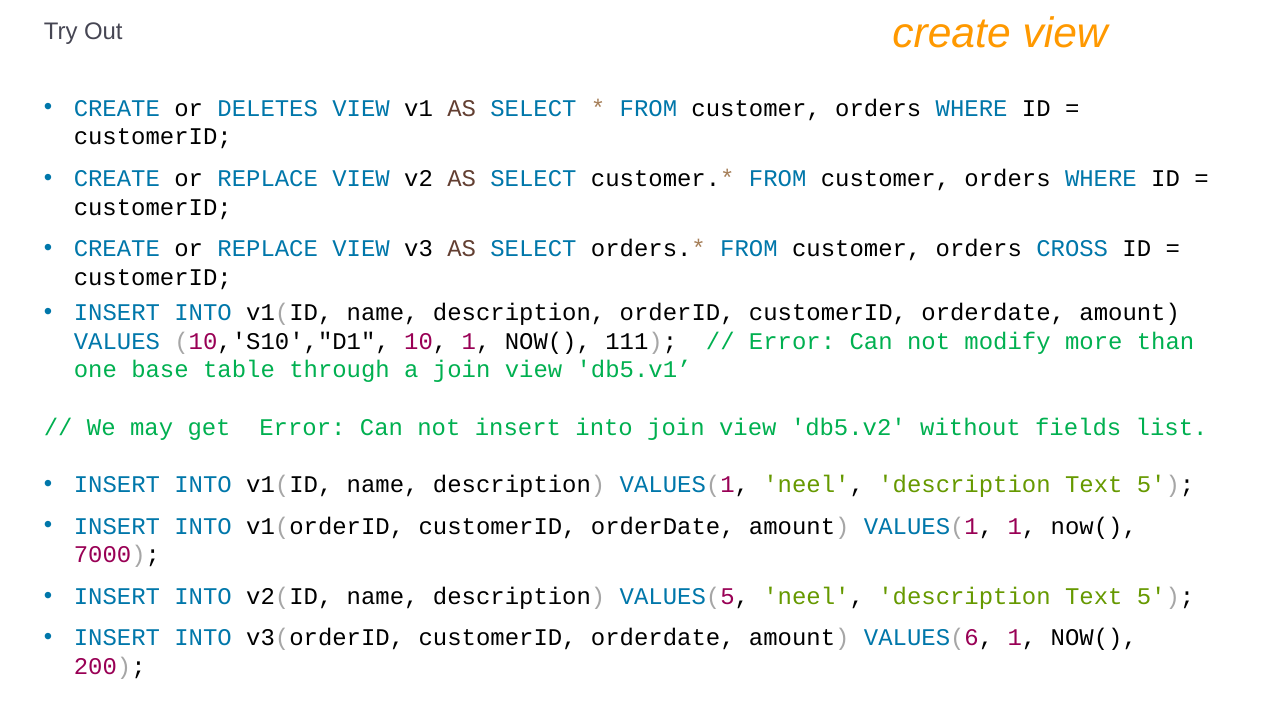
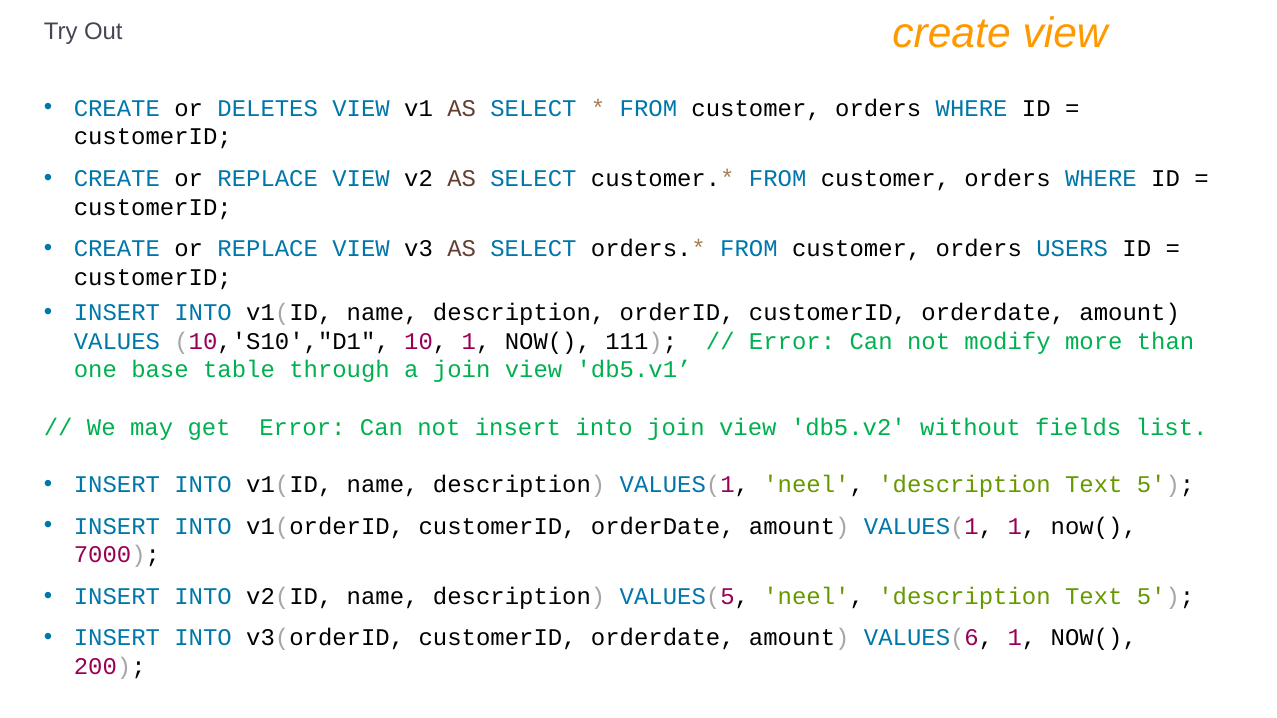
CROSS: CROSS -> USERS (1072, 249)
